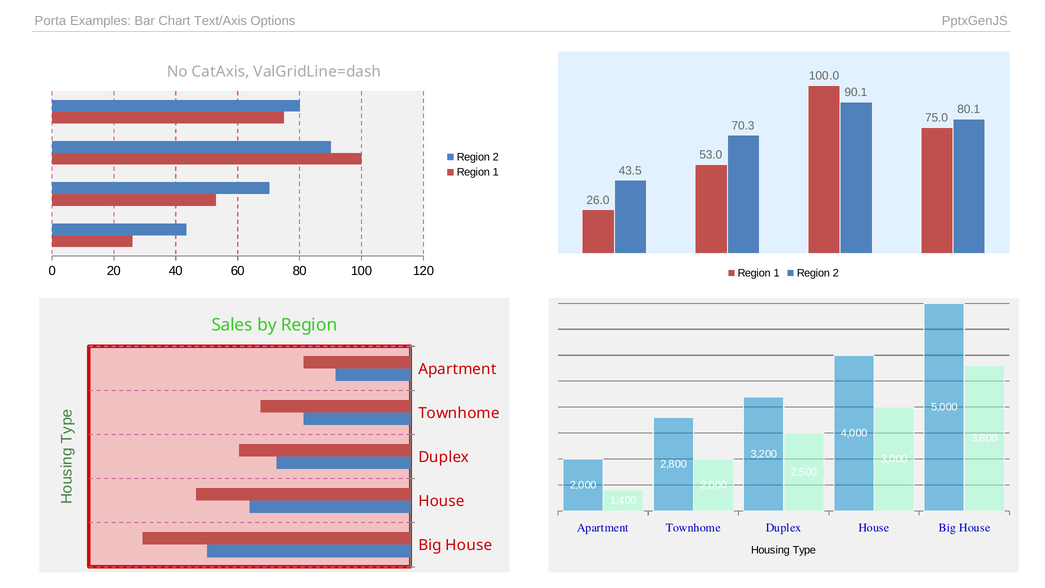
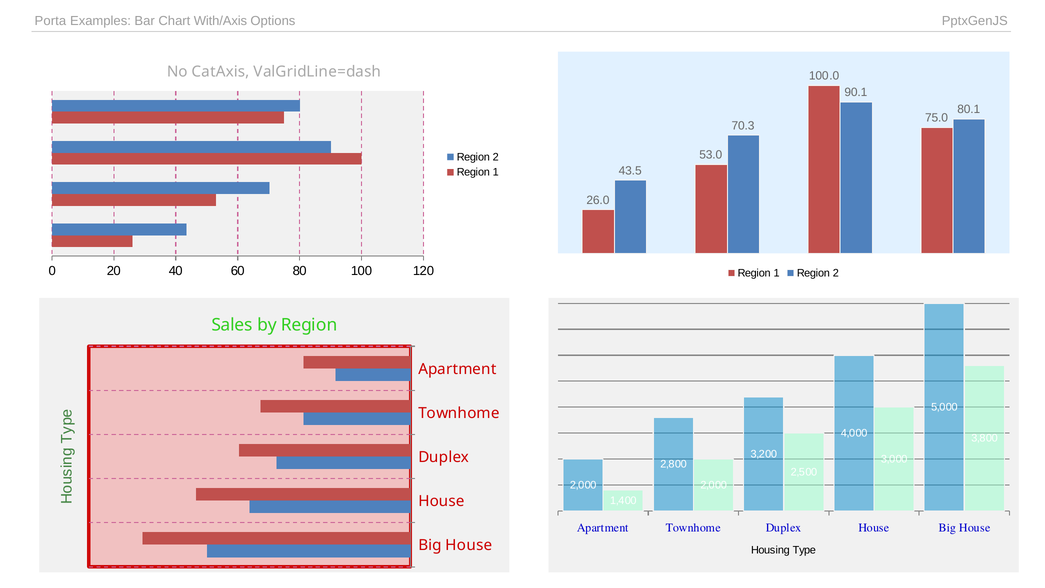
Text/Axis: Text/Axis -> With/Axis (220, 21)
